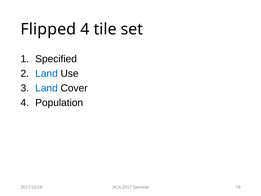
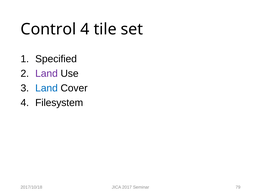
Flipped: Flipped -> Control (48, 29)
Land colour: blue -> purple (47, 73)
Population: Population -> Filesystem (59, 103)
